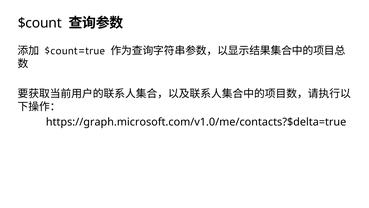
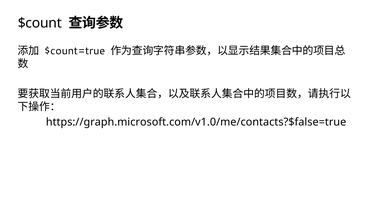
https://graph.microsoft.com/v1.0/me/contacts?$delta=true: https://graph.microsoft.com/v1.0/me/contacts?$delta=true -> https://graph.microsoft.com/v1.0/me/contacts?$false=true (196, 122)
